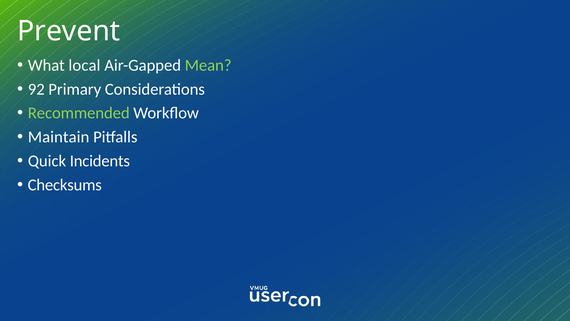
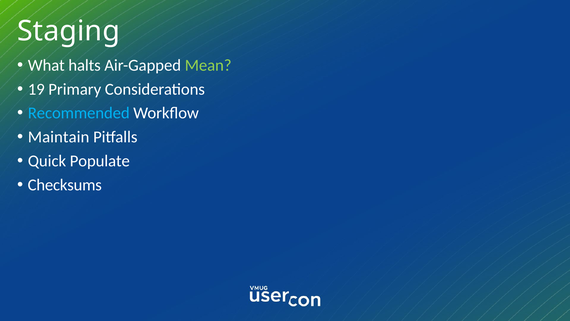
Prevent: Prevent -> Staging (69, 31)
local: local -> halts (85, 65)
92: 92 -> 19 (36, 89)
Recommended colour: light green -> light blue (79, 113)
Incidents: Incidents -> Populate (100, 161)
